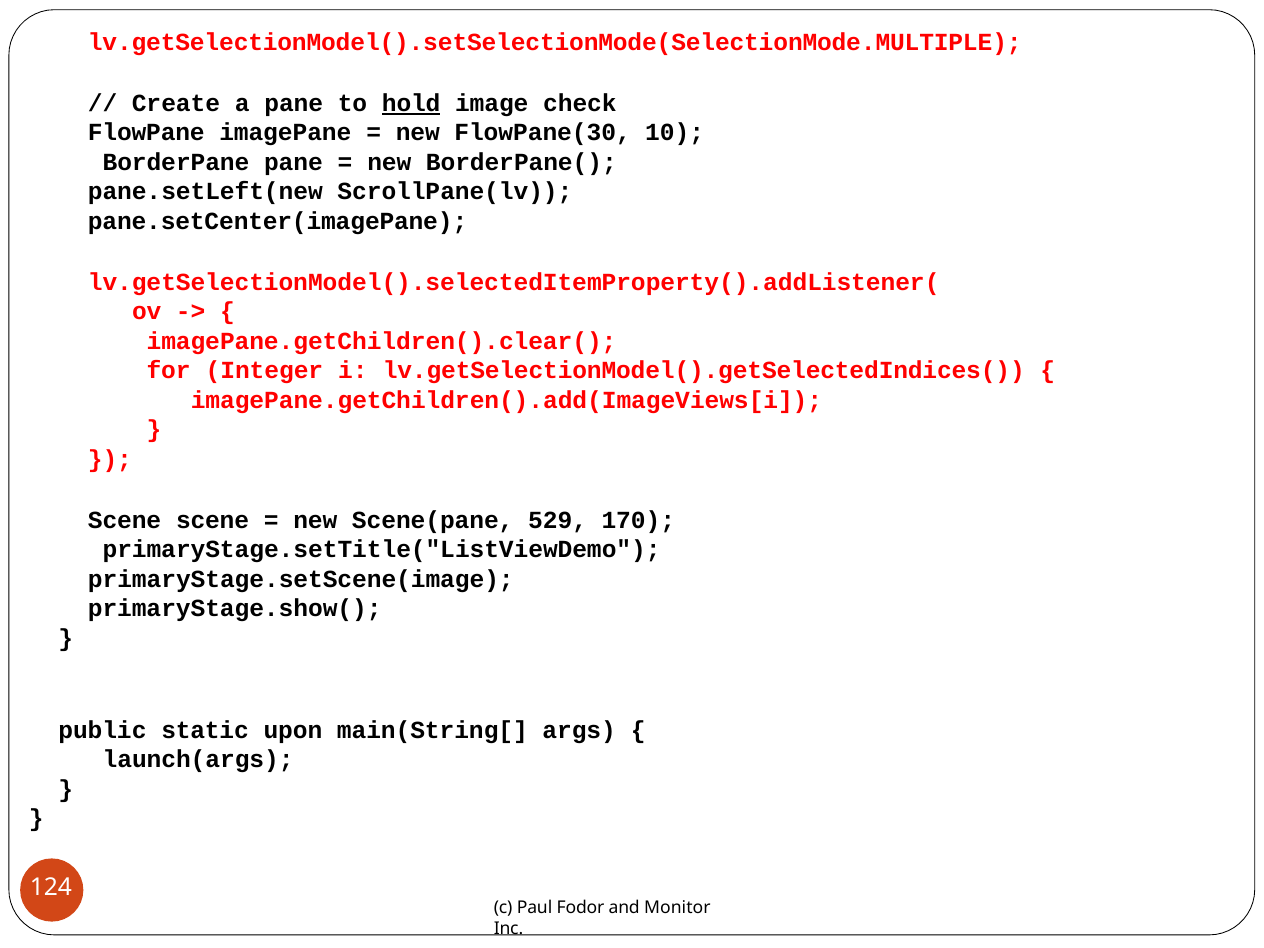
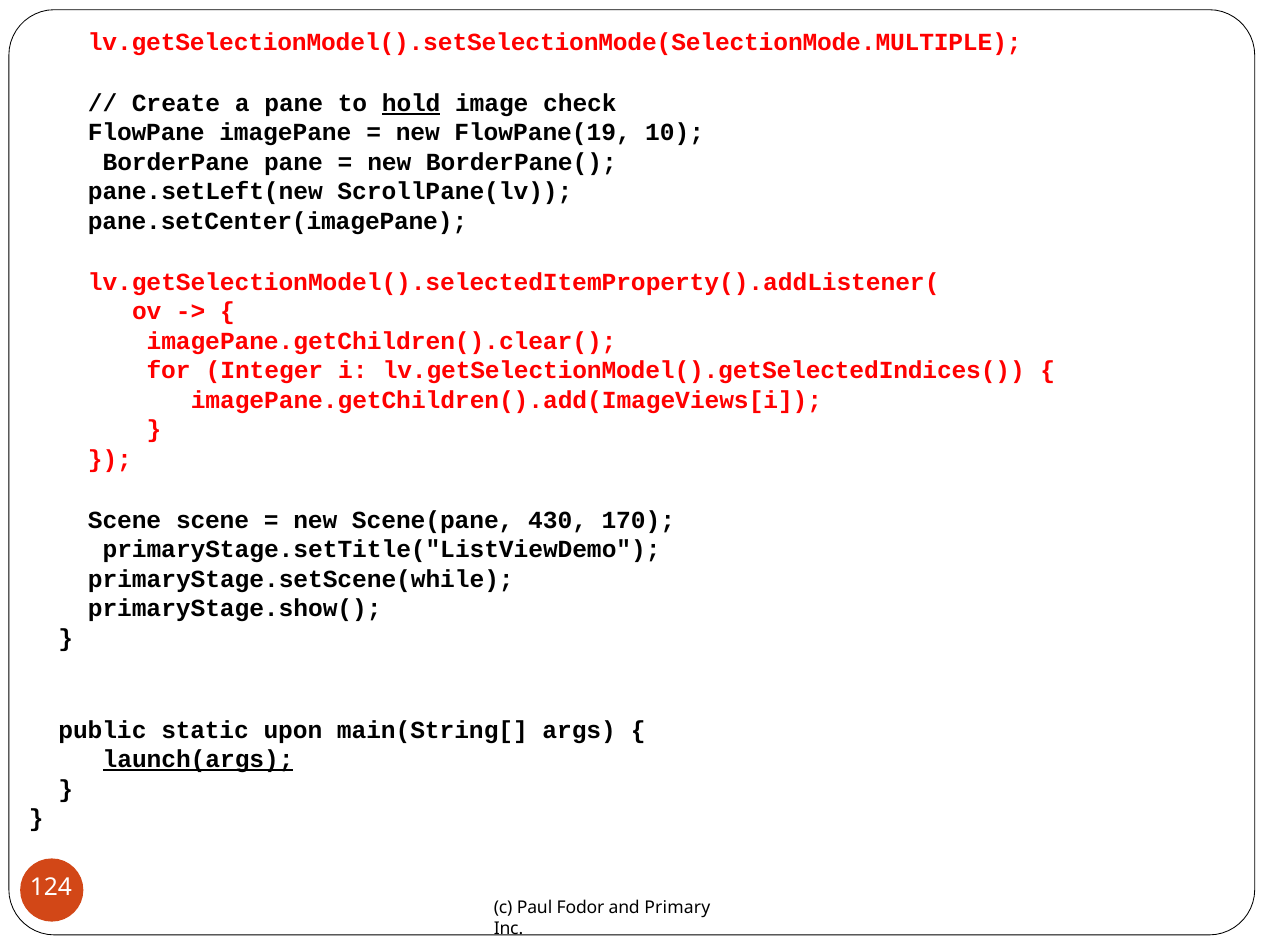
FlowPane(30: FlowPane(30 -> FlowPane(19 (543, 133)
529: 529 -> 430 (558, 520)
primaryStage.setScene(image: primaryStage.setScene(image -> primaryStage.setScene(while (301, 579)
launch(args underline: none -> present (198, 759)
Monitor: Monitor -> Primary (677, 908)
